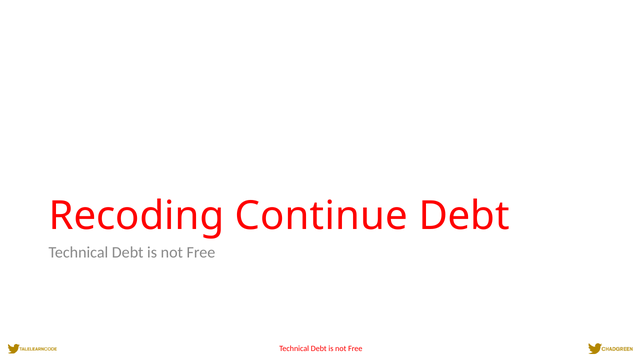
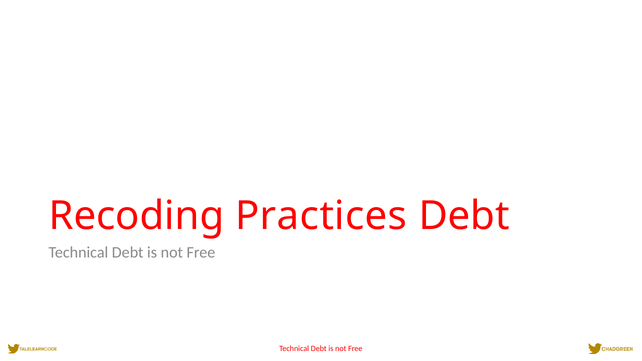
Continue: Continue -> Practices (321, 216)
